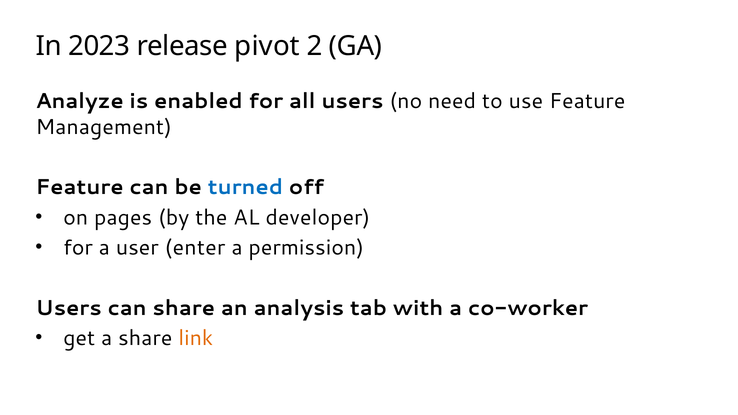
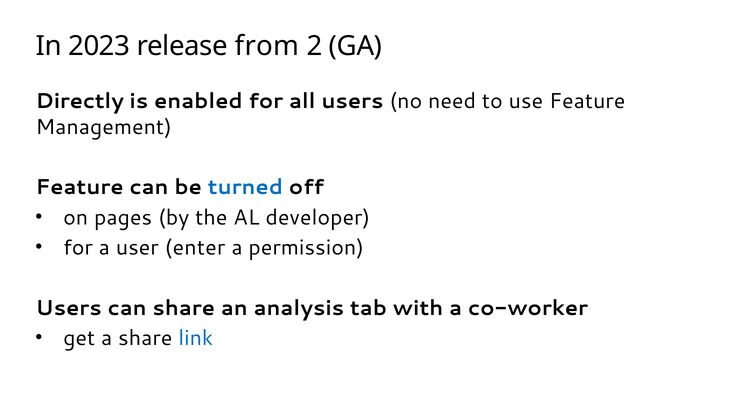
pivot: pivot -> from (267, 46)
Analyze: Analyze -> Directly (80, 101)
link colour: orange -> blue (196, 338)
